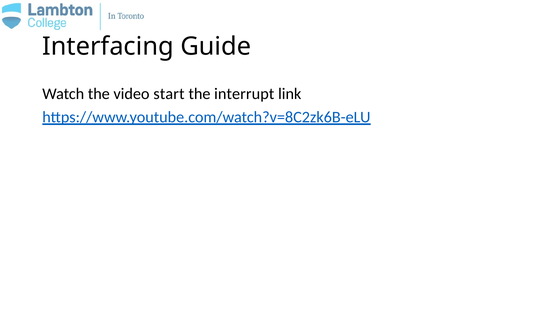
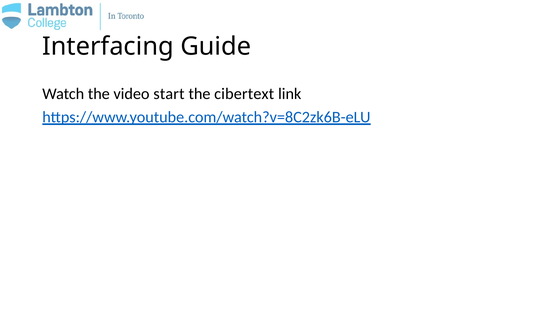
interrupt: interrupt -> cibertext (244, 94)
